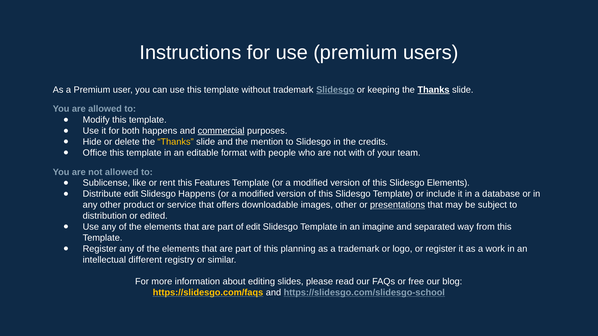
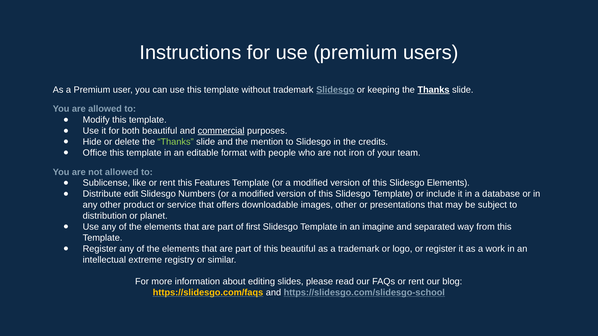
both happens: happens -> beautiful (160, 131)
Thanks colour: yellow -> light green (176, 142)
not with: with -> iron (357, 153)
Slidesgo Happens: Happens -> Numbers (197, 194)
presentations underline: present -> none (398, 205)
edited: edited -> planet (154, 216)
of edit: edit -> first (253, 227)
this planning: planning -> beautiful (298, 249)
different: different -> extreme (145, 260)
FAQs or free: free -> rent (416, 282)
